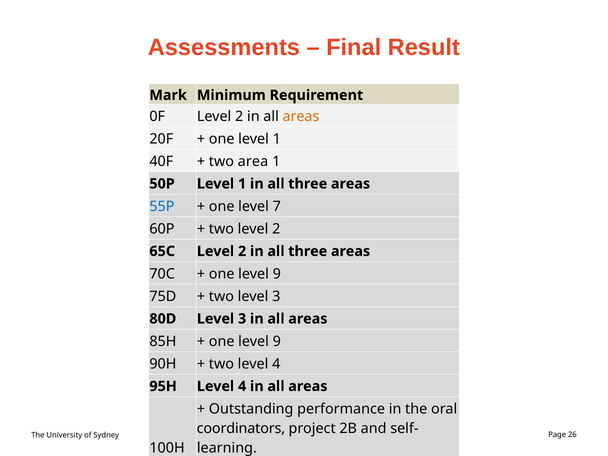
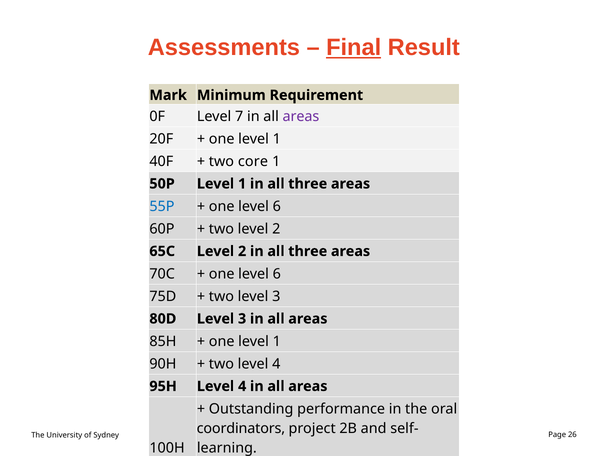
Final underline: none -> present (354, 47)
0F Level 2: 2 -> 7 (239, 116)
areas colour: orange -> purple (301, 116)
area: area -> core (253, 161)
7: 7 -> 6 (277, 206)
9: 9 -> 6 (277, 274)
9: 9 -> 1 (277, 341)
